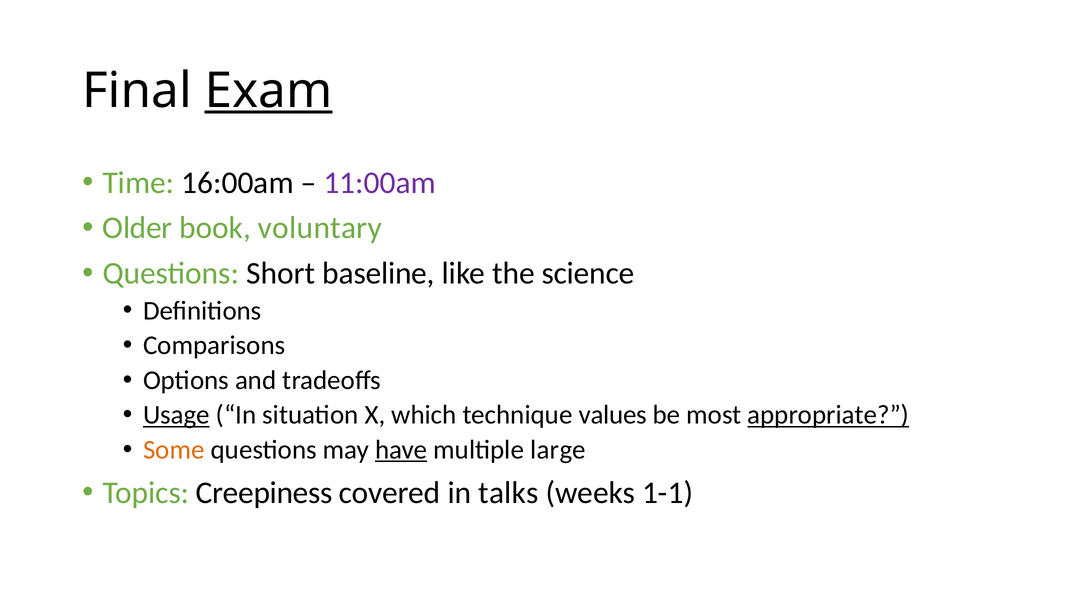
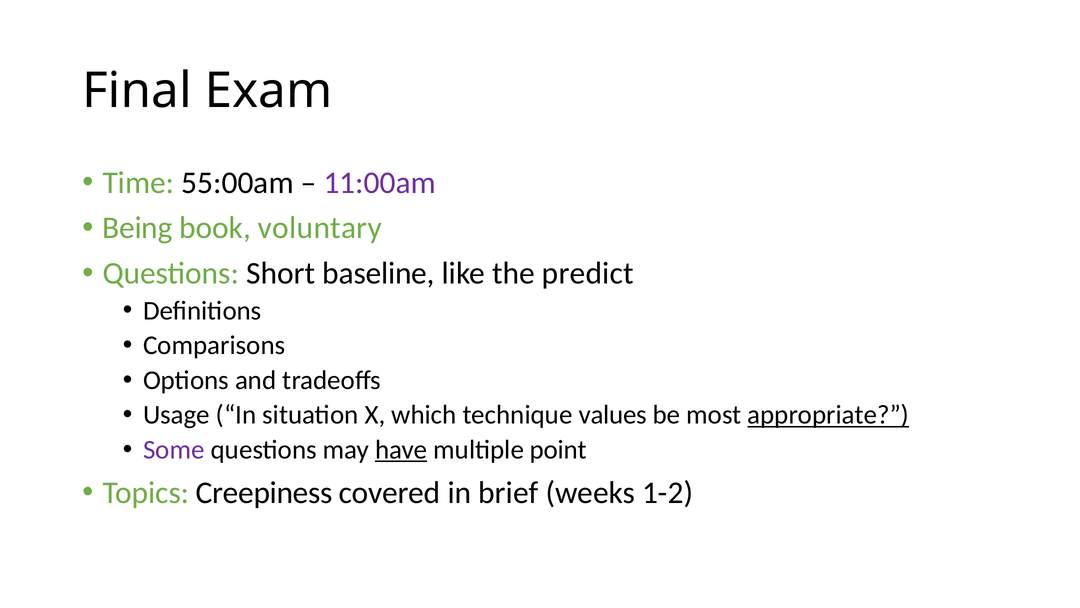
Exam underline: present -> none (269, 91)
16:00am: 16:00am -> 55:00am (238, 183)
Older: Older -> Being (137, 228)
science: science -> predict (588, 273)
Usage underline: present -> none (176, 415)
Some colour: orange -> purple (174, 449)
large: large -> point (558, 449)
talks: talks -> brief (508, 492)
1-1: 1-1 -> 1-2 (668, 492)
